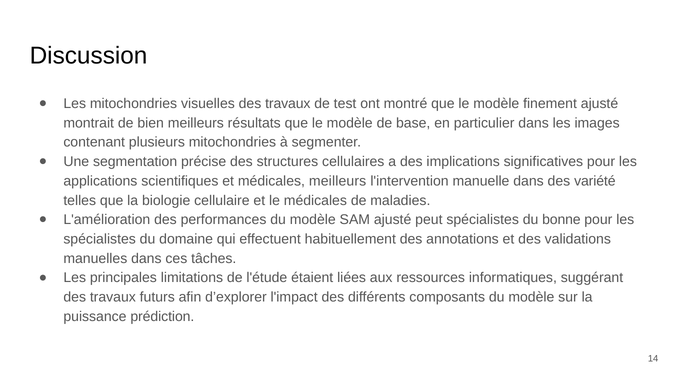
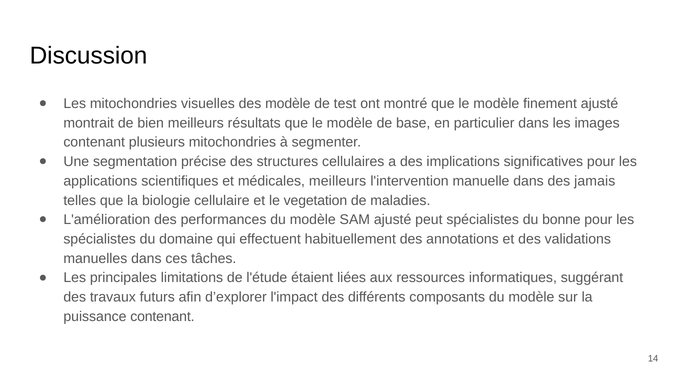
visuelles des travaux: travaux -> modèle (288, 104)
variété: variété -> jamais (595, 181)
le médicales: médicales -> vegetation (315, 200)
puissance prédiction: prédiction -> contenant (162, 317)
